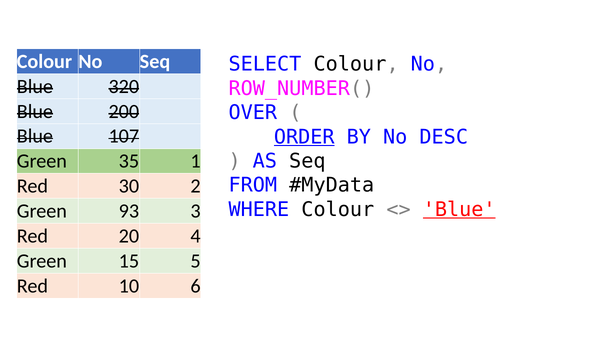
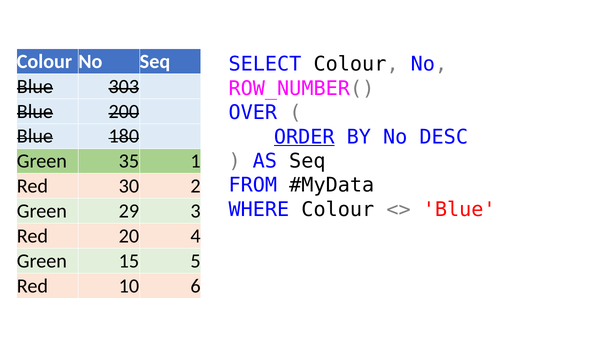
320: 320 -> 303 (124, 87)
107: 107 -> 180 (124, 136)
Blue underline: present -> none (459, 210)
93: 93 -> 29 (129, 211)
